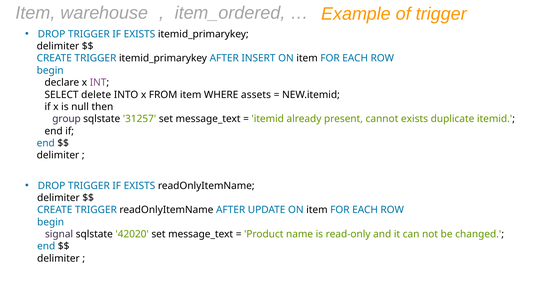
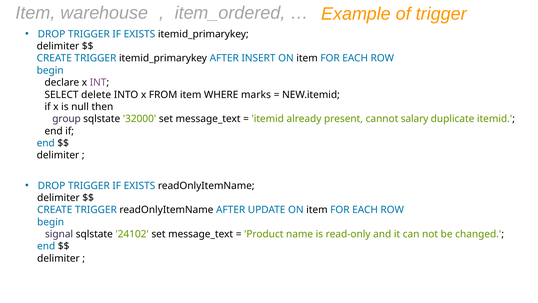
assets: assets -> marks (256, 95)
31257: 31257 -> 32000 (140, 119)
cannot exists: exists -> salary (415, 119)
42020: 42020 -> 24102 (132, 234)
